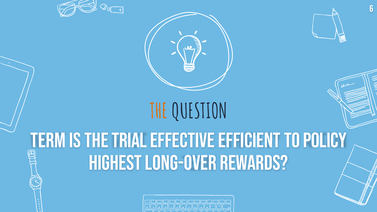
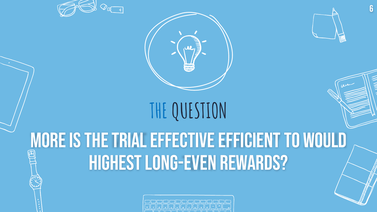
THE colour: orange -> blue (159, 111)
Term: Term -> More (48, 140)
policy: policy -> would (325, 140)
long-over: long-over -> long-even (181, 163)
